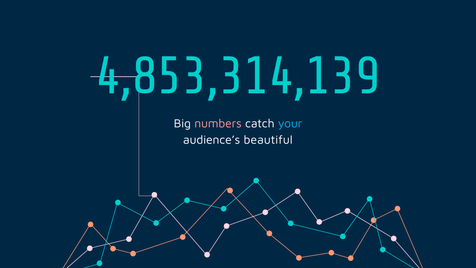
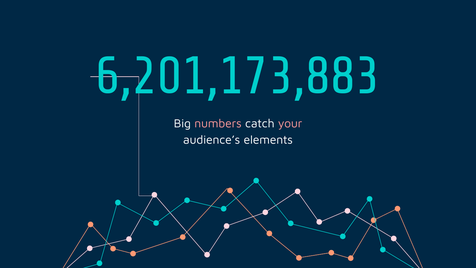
4,853,314,139: 4,853,314,139 -> 6,201,173,883 (238, 76)
your colour: light blue -> pink (290, 124)
beautiful: beautiful -> elements (268, 140)
